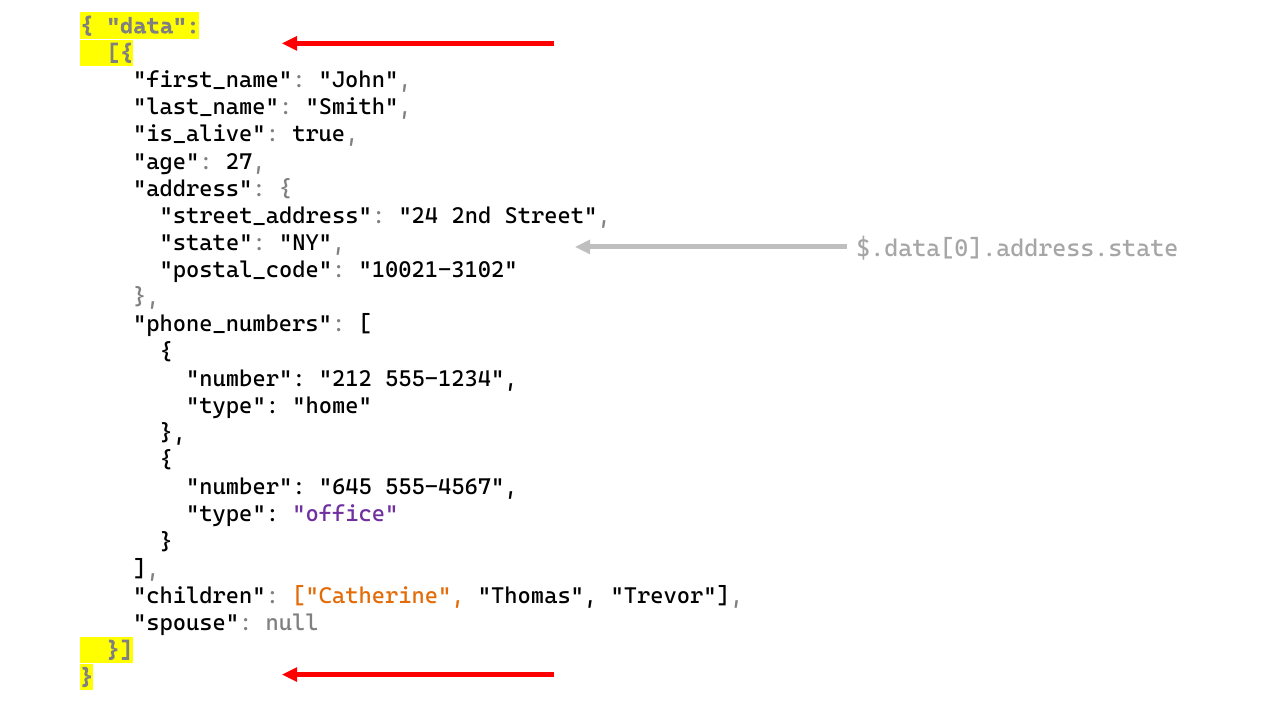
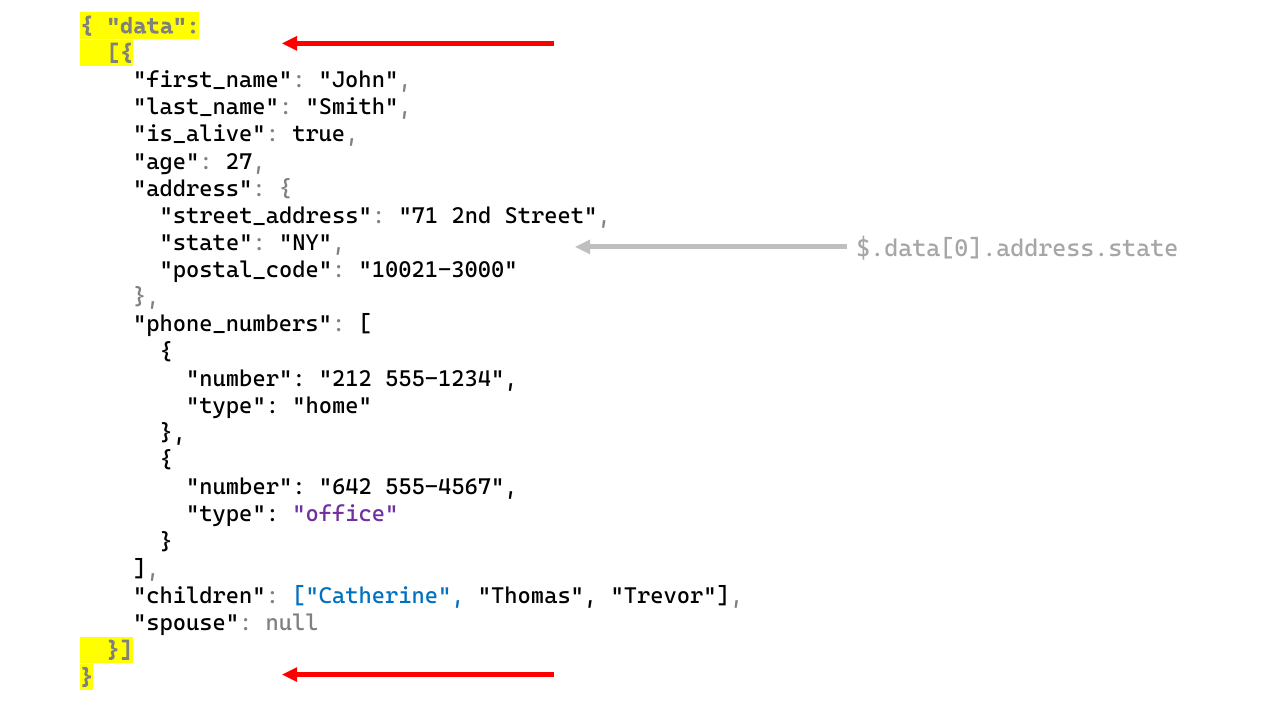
24: 24 -> 71 (418, 216)
10021-3102: 10021-3102 -> 10021-3000 (438, 270)
645: 645 -> 642 (345, 487)
Catherine colour: orange -> blue (378, 596)
